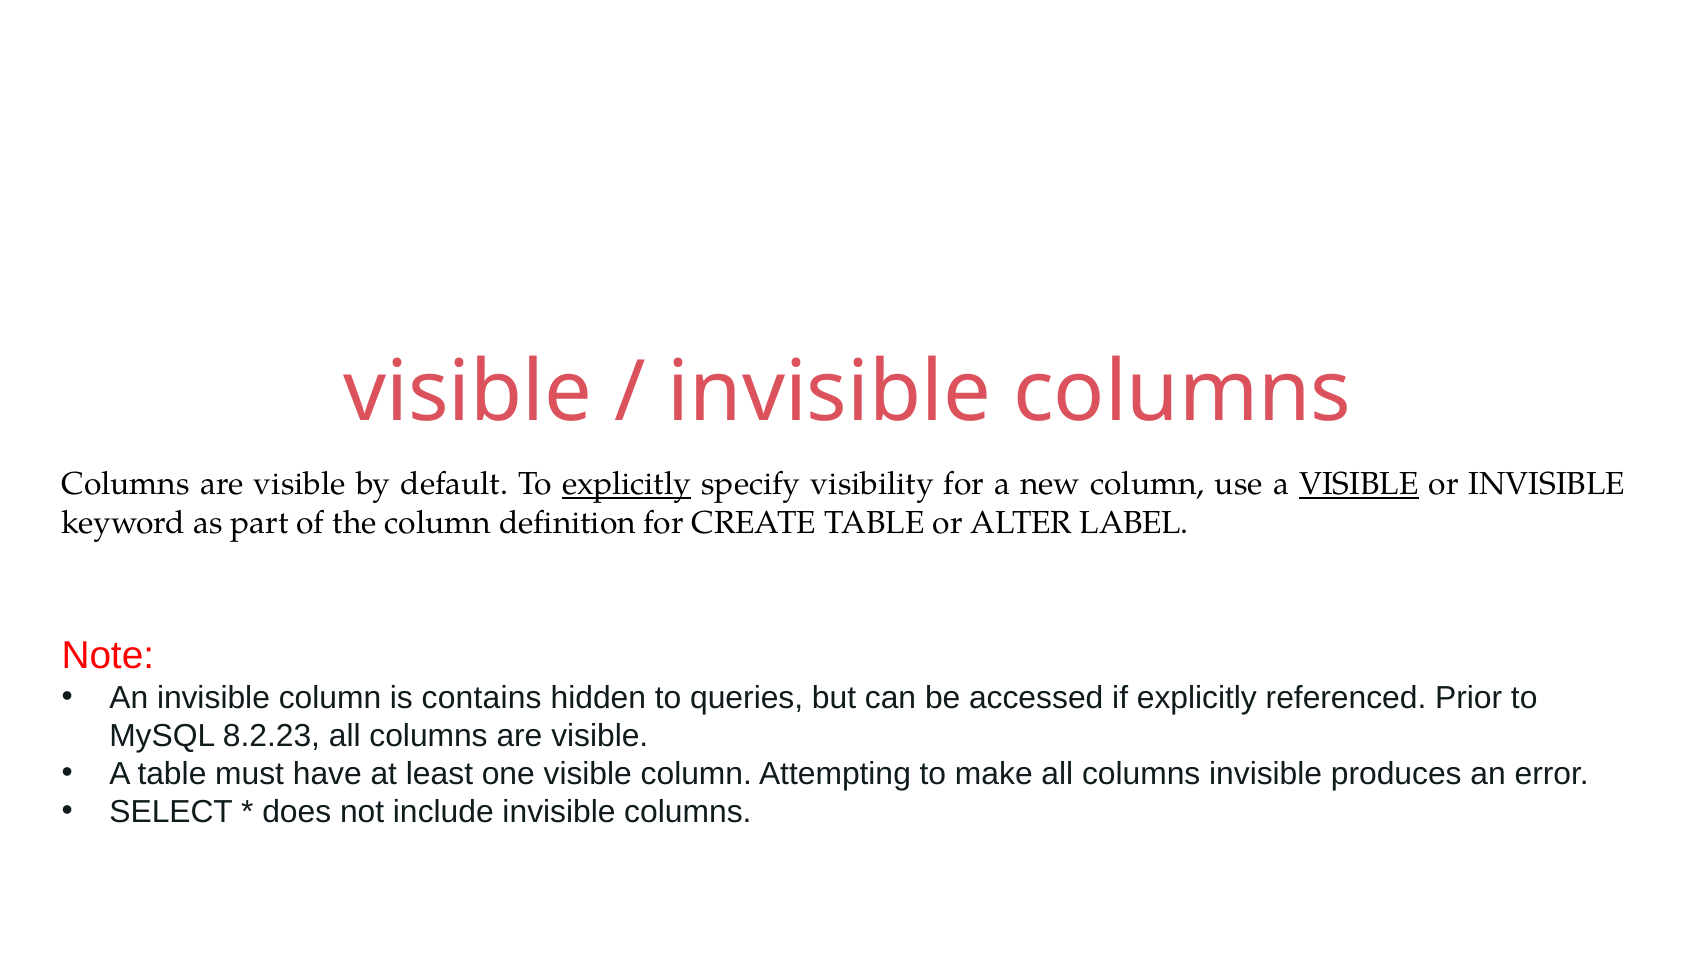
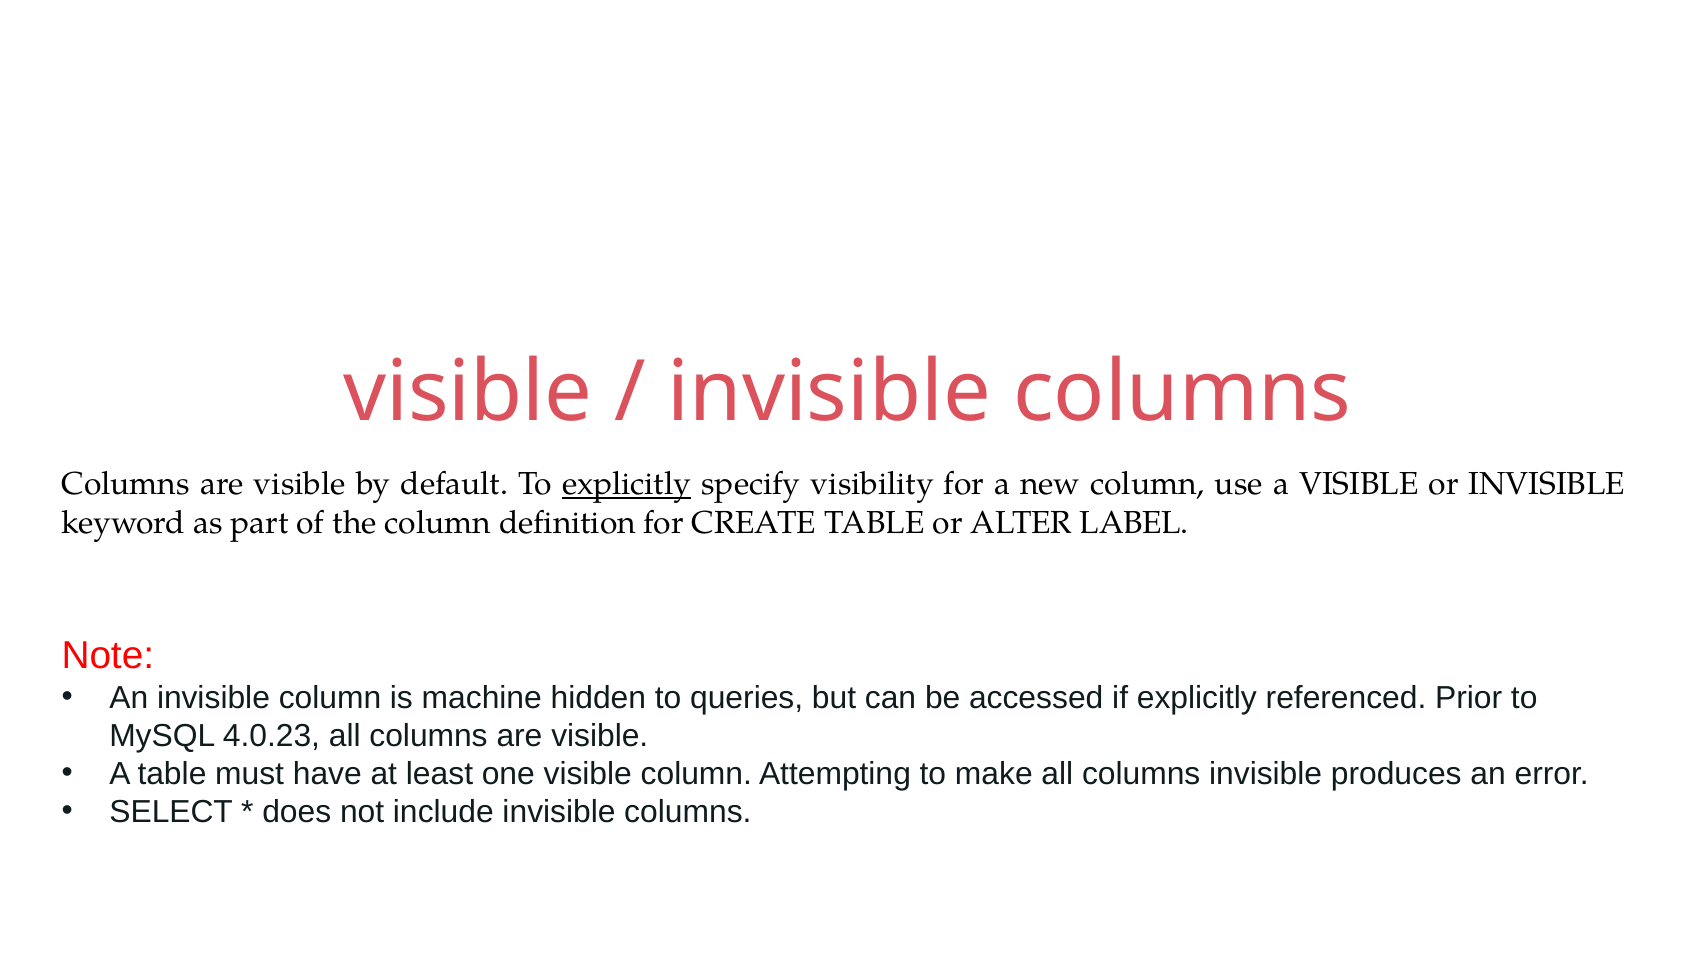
VISIBLE underline: present -> none (1359, 484)
contains: contains -> machine (482, 698)
8.2.23: 8.2.23 -> 4.0.23 (271, 736)
